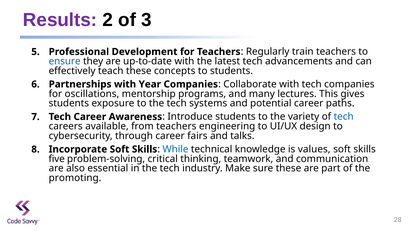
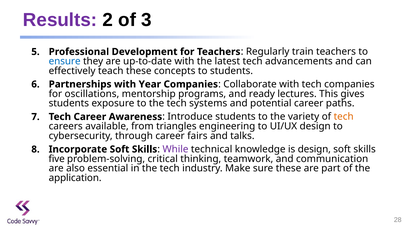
many: many -> ready (262, 94)
tech colour: blue -> orange (344, 117)
from teachers: teachers -> triangles (176, 126)
While colour: blue -> purple (175, 149)
is values: values -> design (314, 149)
promoting: promoting -> application (75, 178)
